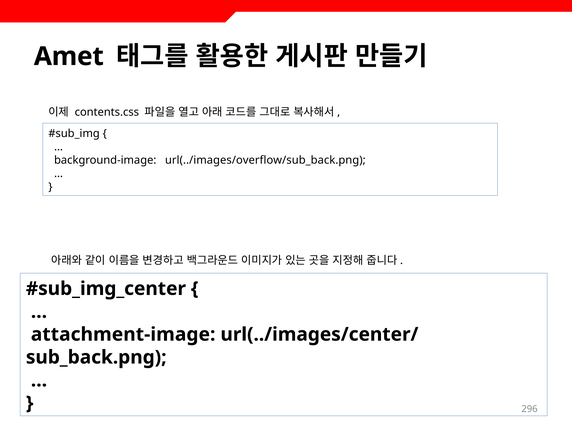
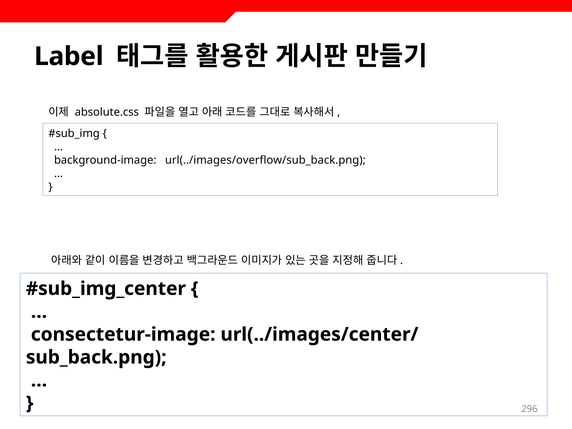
Amet: Amet -> Label (69, 56)
contents.css: contents.css -> absolute.css (107, 112)
attachment-image: attachment-image -> consectetur-image (123, 334)
